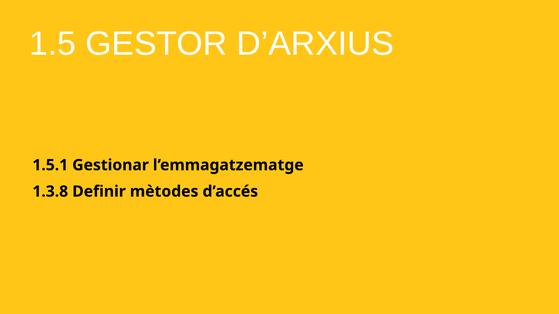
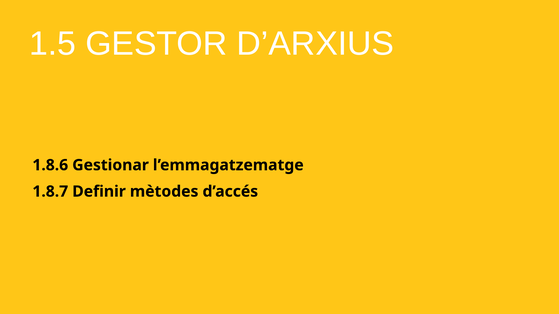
1.5.1: 1.5.1 -> 1.8.6 (50, 165)
1.3.8: 1.3.8 -> 1.8.7 (50, 192)
